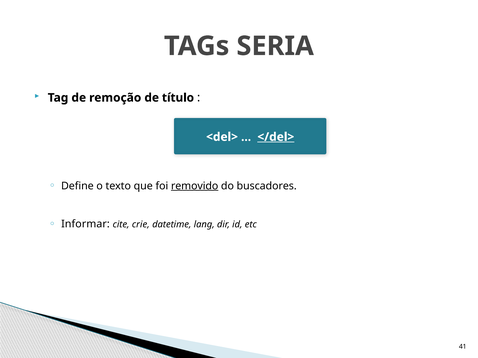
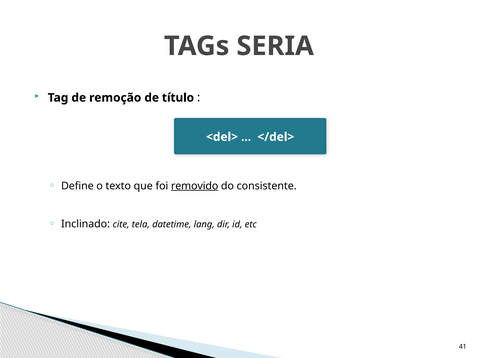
</del> underline: present -> none (276, 137)
buscadores: buscadores -> consistente (267, 186)
Informar: Informar -> Inclinado (86, 224)
crie: crie -> tela (141, 225)
